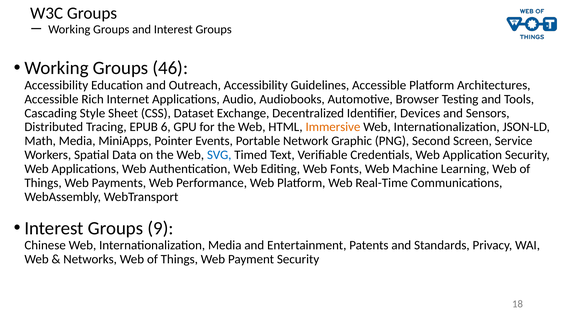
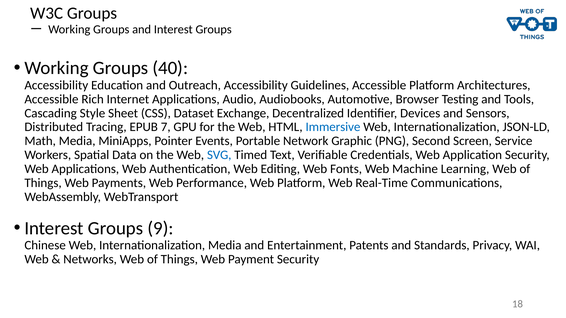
46: 46 -> 40 (170, 68)
6: 6 -> 7 (166, 127)
Immersive colour: orange -> blue (333, 127)
